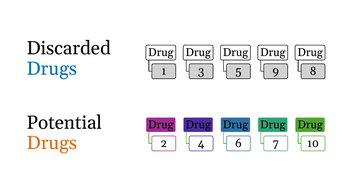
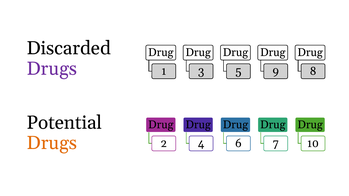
Drugs colour: blue -> purple (52, 69)
